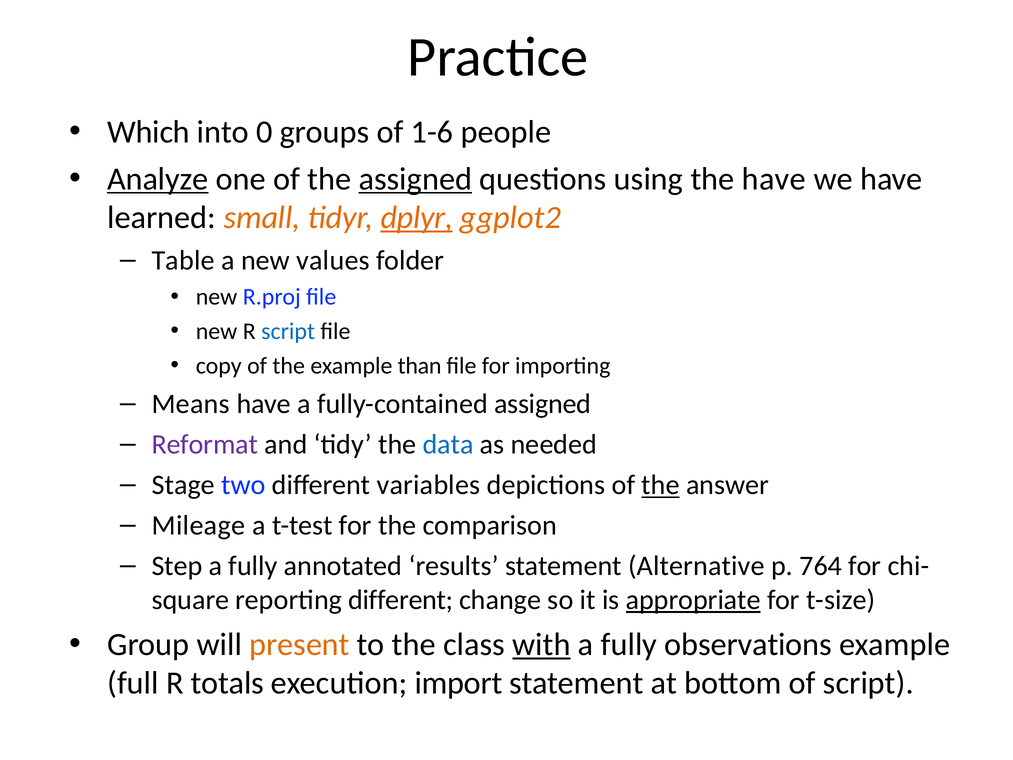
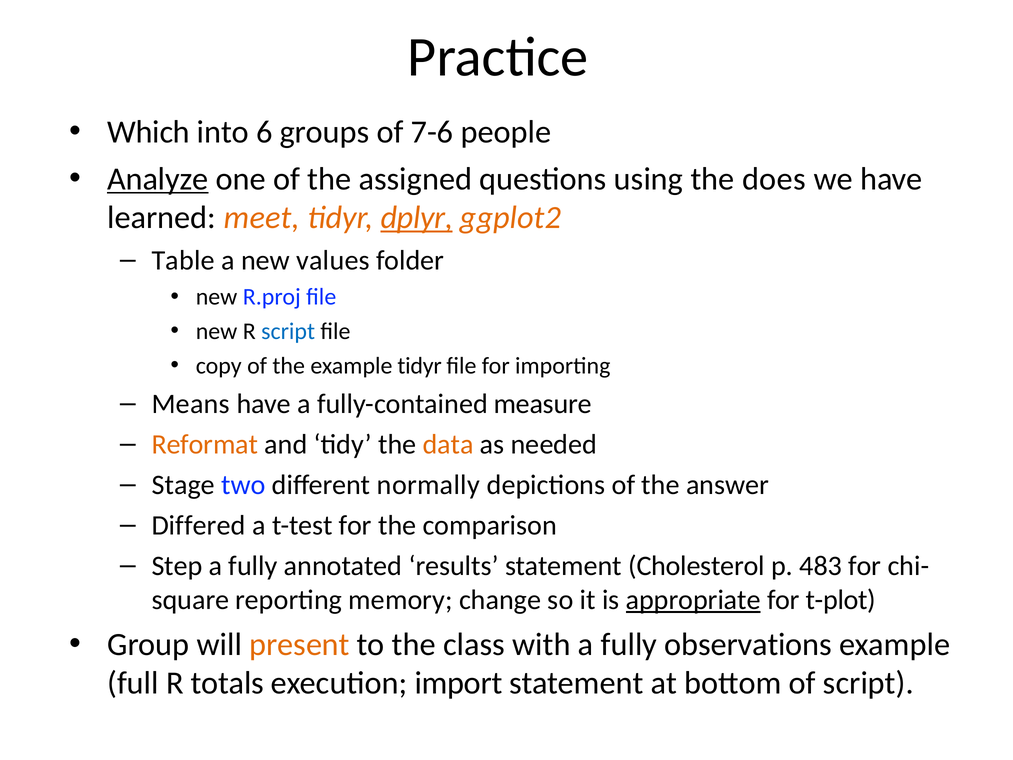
0: 0 -> 6 (264, 132)
1-6: 1-6 -> 7-6 (432, 132)
assigned underline: present -> none (415, 179)
the have: have -> does (774, 179)
small: small -> meet (262, 218)
example than: than -> tidyr (420, 366)
fully-contained assigned: assigned -> measure (543, 404)
Reformat colour: purple -> orange (205, 444)
data colour: blue -> orange (448, 444)
variables: variables -> normally (428, 485)
the underline: present -> none (660, 485)
Mileage: Mileage -> Differed (199, 525)
Alternative: Alternative -> Cholesterol (697, 566)
764: 764 -> 483 (821, 566)
reporting different: different -> memory (401, 600)
t-size: t-size -> t-plot (841, 600)
with underline: present -> none (541, 644)
